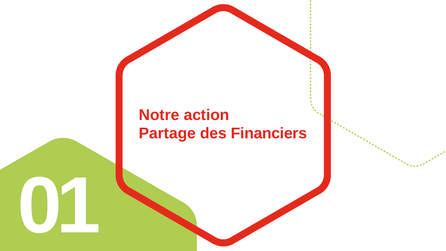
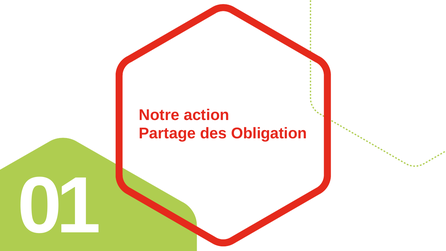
Financiers: Financiers -> Obligation (269, 134)
